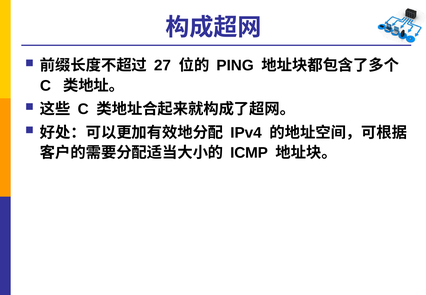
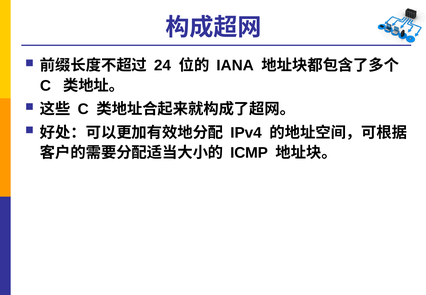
27: 27 -> 24 (162, 66)
PING: PING -> IANA (235, 66)
